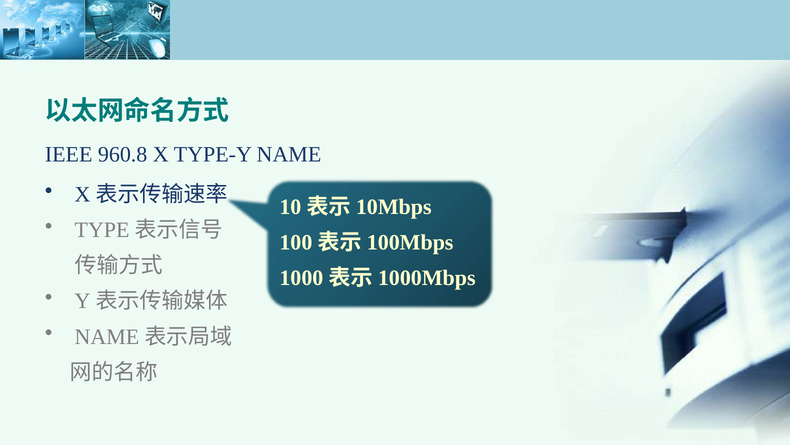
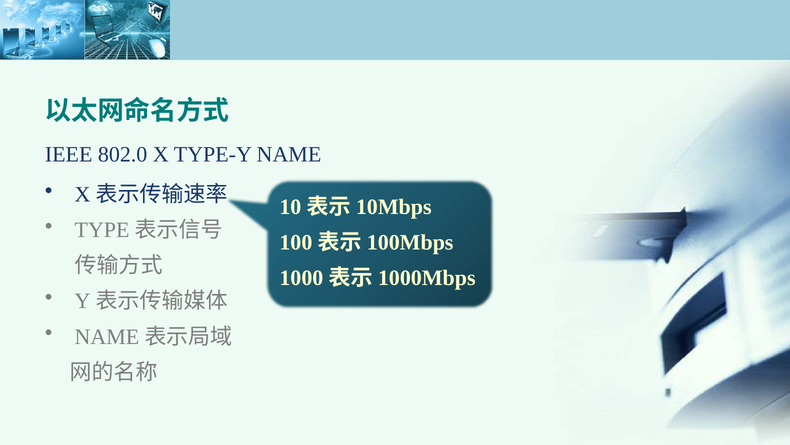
960.8: 960.8 -> 802.0 (123, 154)
